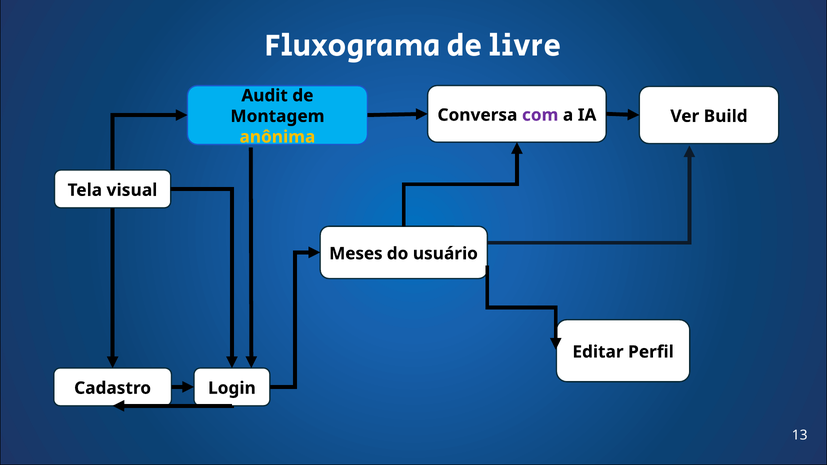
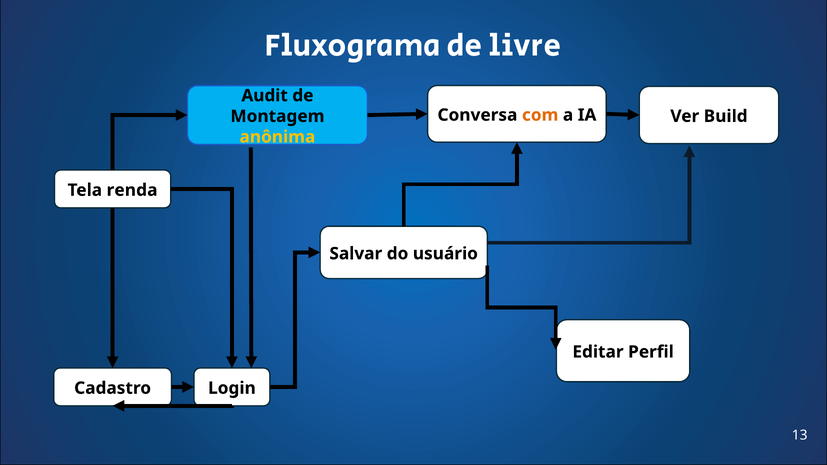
com colour: purple -> orange (540, 115)
visual: visual -> renda (132, 190)
Meses: Meses -> Salvar (356, 254)
